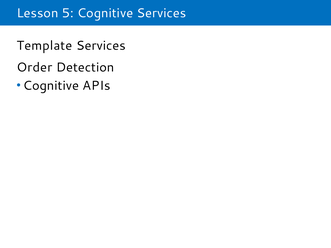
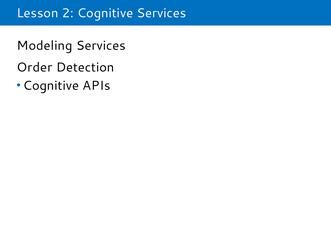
5: 5 -> 2 (68, 13)
Template: Template -> Modeling (45, 46)
